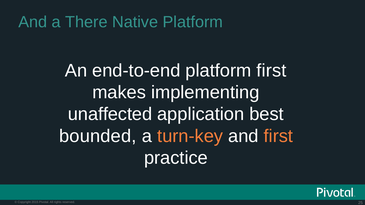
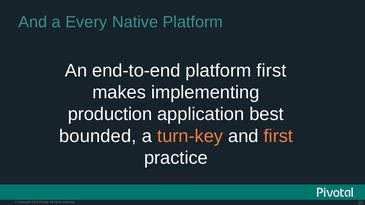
There: There -> Every (86, 22)
unaffected: unaffected -> production (110, 114)
